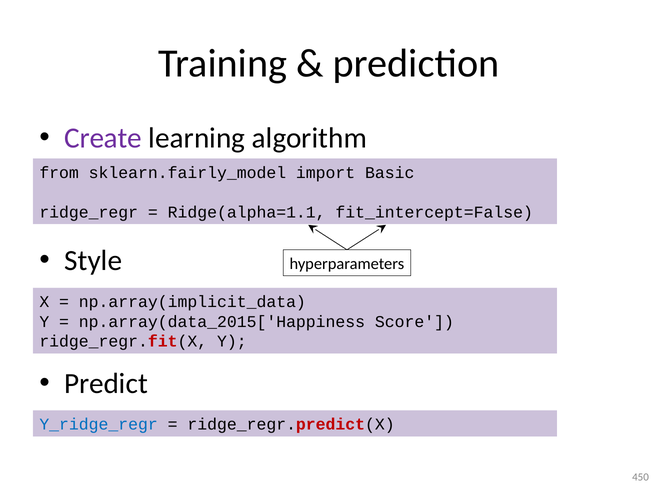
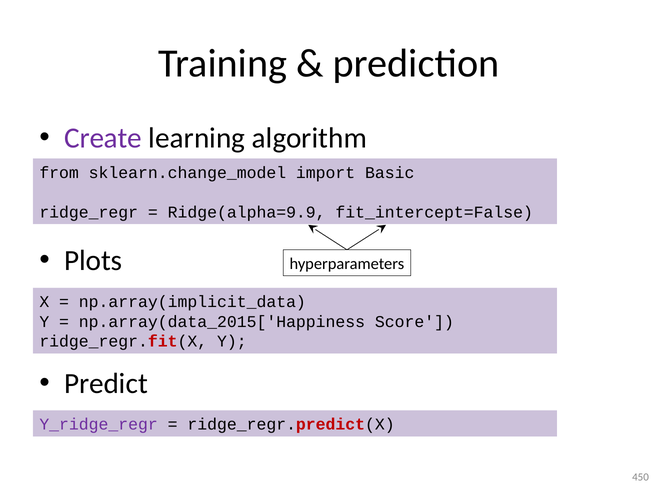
sklearn.fairly_model: sklearn.fairly_model -> sklearn.change_model (187, 173)
Ridge(alpha=1.1: Ridge(alpha=1.1 -> Ridge(alpha=9.9 (247, 212)
Style: Style -> Plots (93, 261)
Y_ridge_regr colour: blue -> purple (99, 425)
